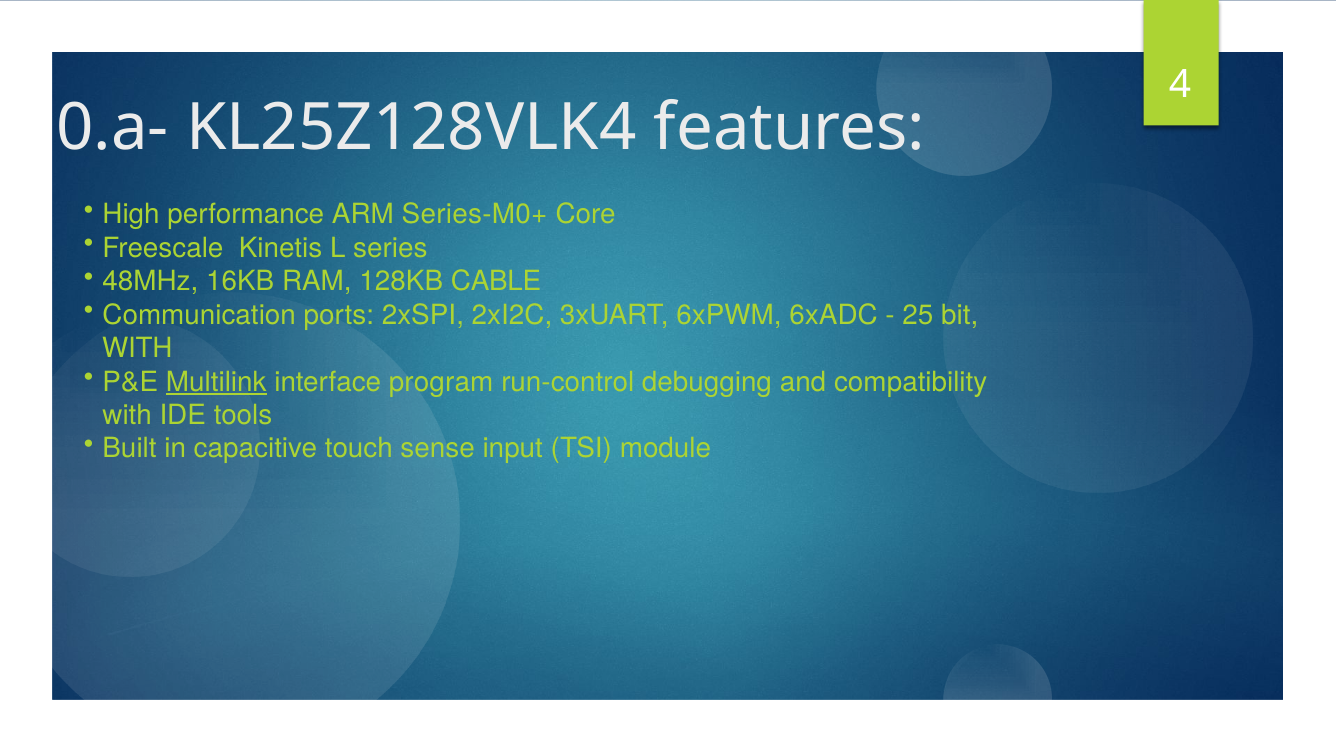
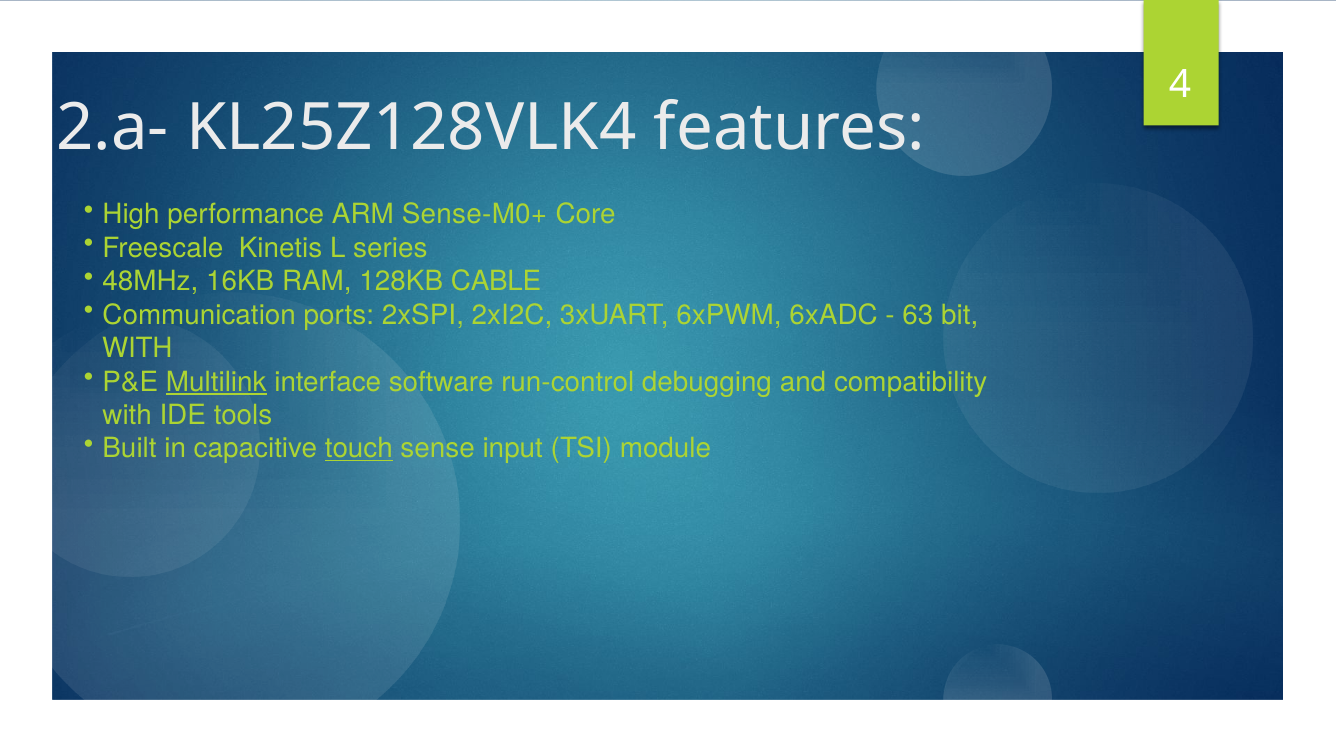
0.a-: 0.a- -> 2.a- (113, 128)
Series-M0+: Series-M0+ -> Sense-M0+ (475, 214)
25: 25 -> 63 (918, 315)
program: program -> software (441, 382)
touch underline: none -> present (359, 448)
